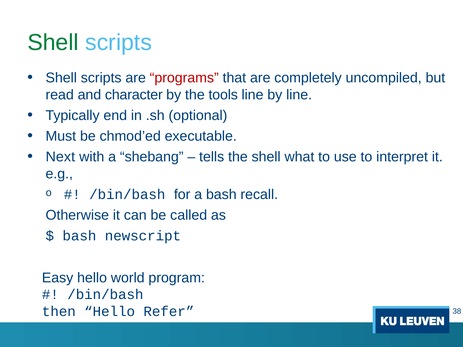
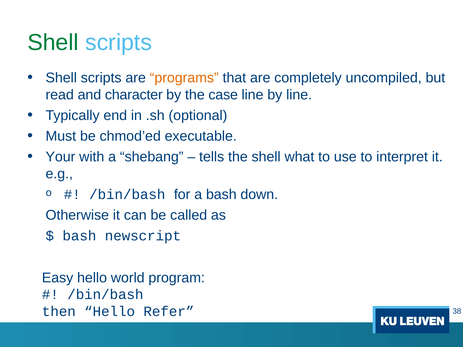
programs colour: red -> orange (184, 78)
tools: tools -> case (223, 95)
Next: Next -> Your (60, 157)
recall: recall -> down (259, 195)
